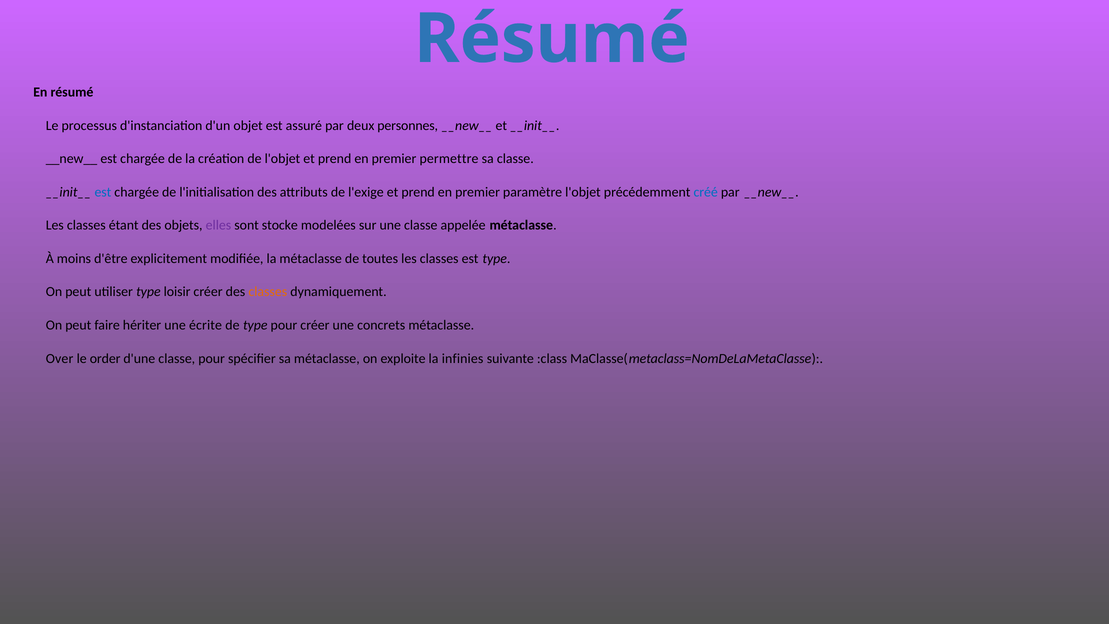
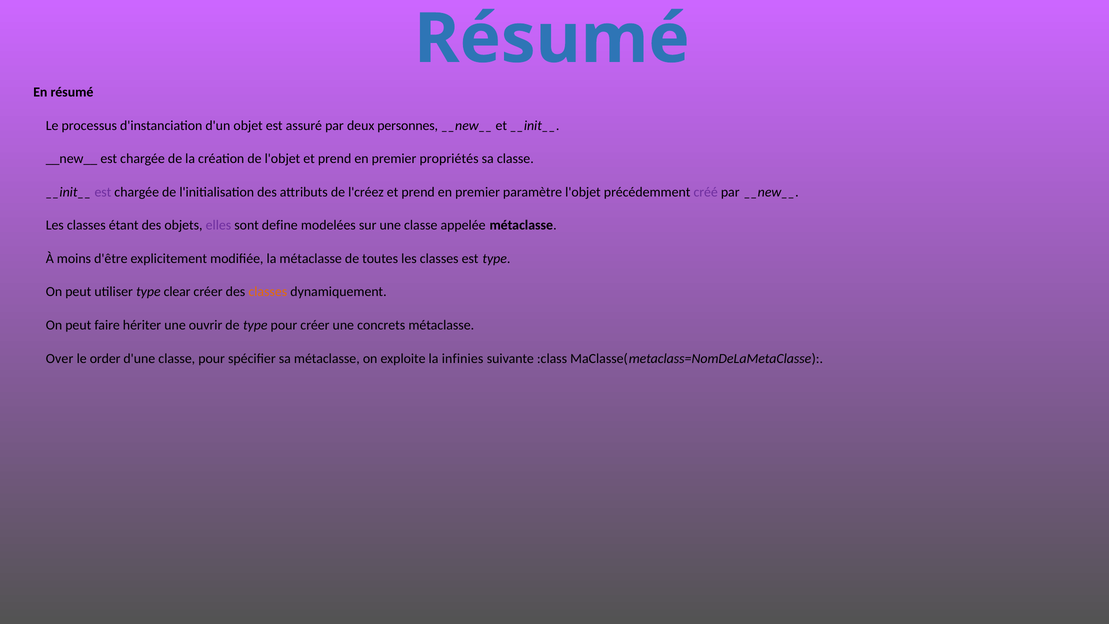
permettre: permettre -> propriétés (449, 159)
est colour: blue -> purple (103, 192)
l'exige: l'exige -> l'créez (366, 192)
créé colour: blue -> purple (706, 192)
stocke: stocke -> define (280, 225)
loisir: loisir -> clear (177, 292)
écrite: écrite -> ouvrir (206, 325)
